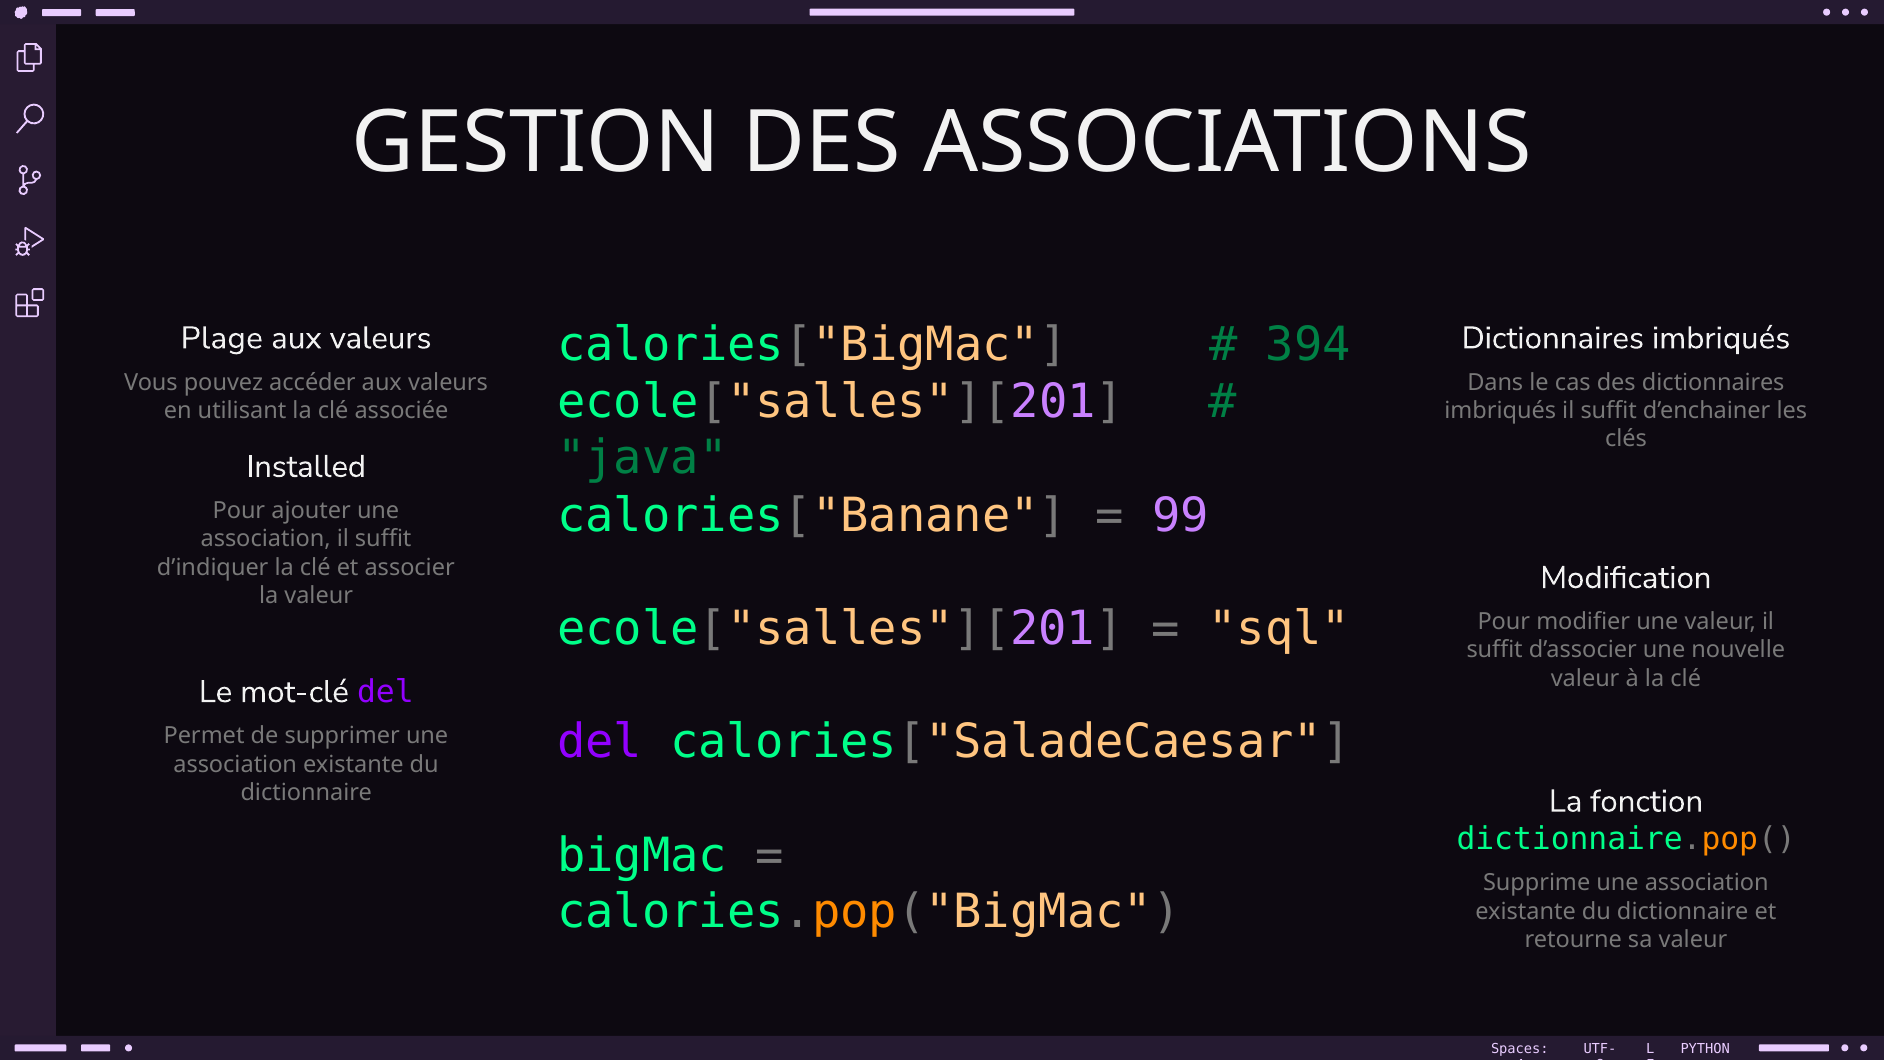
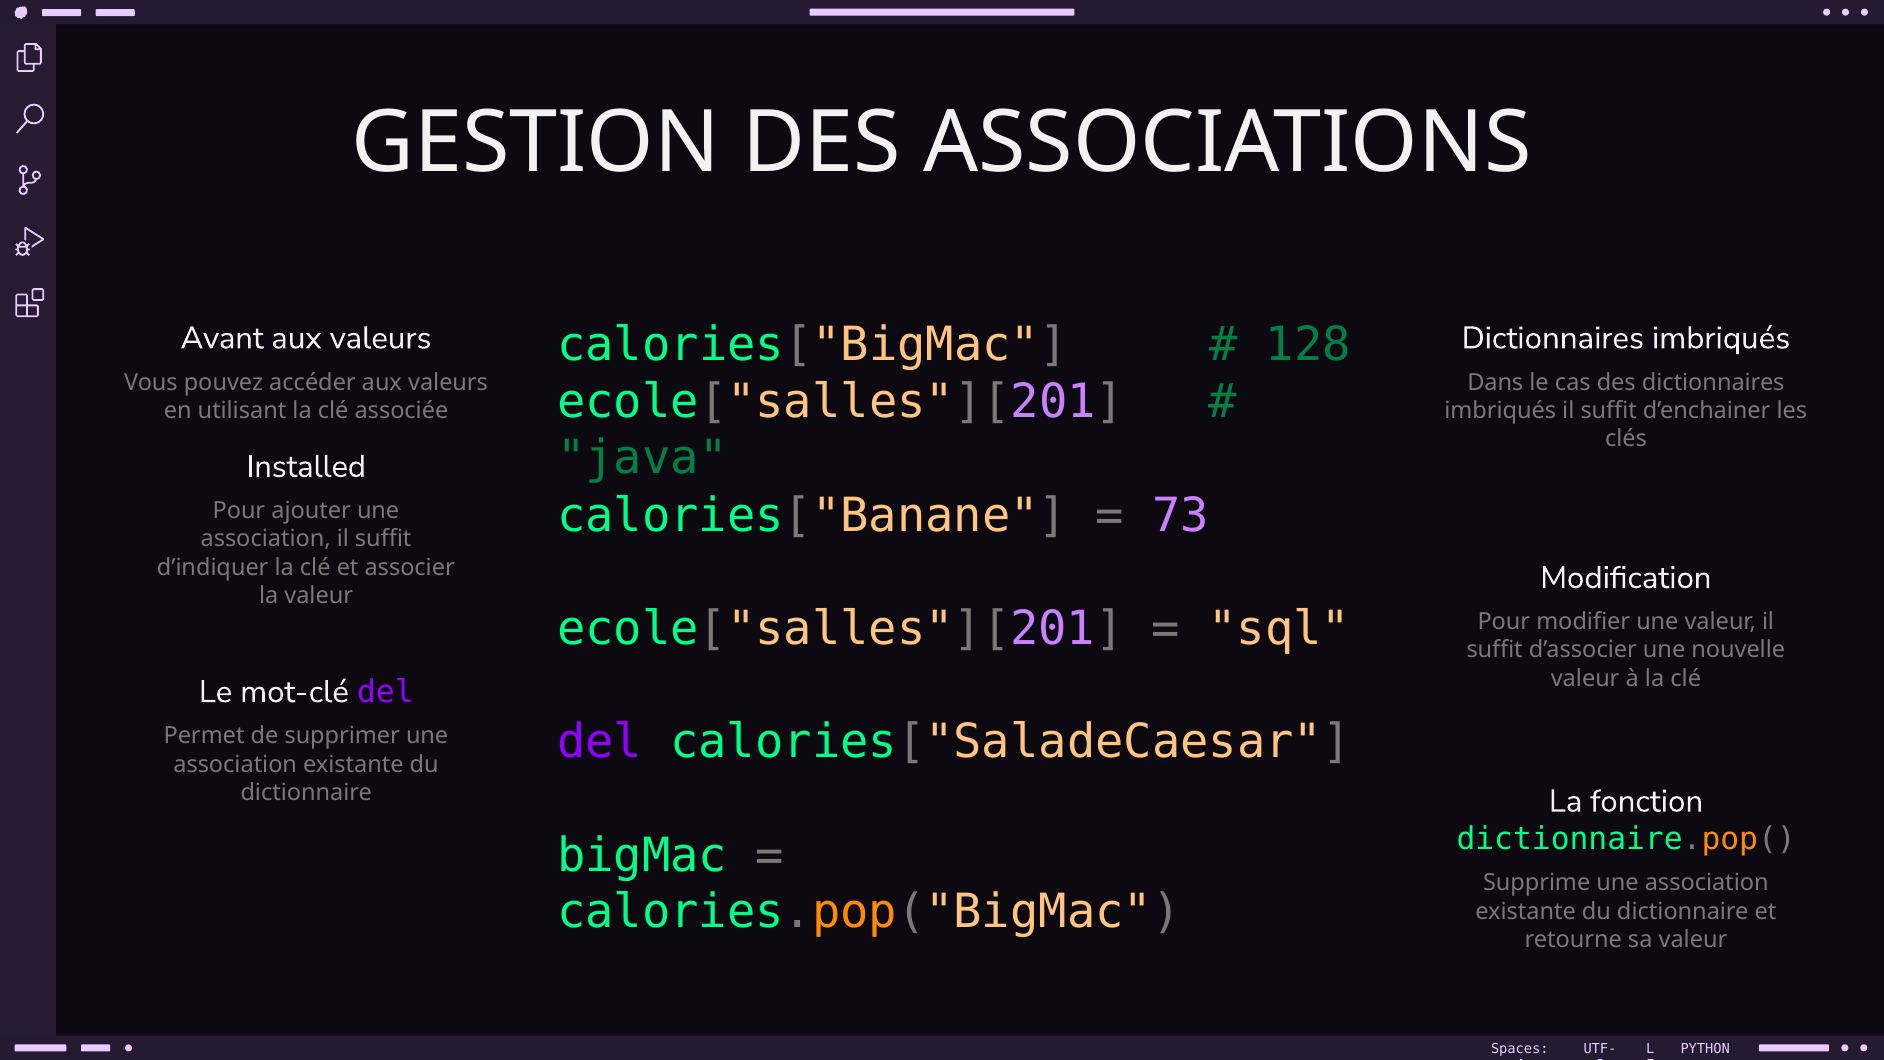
394: 394 -> 128 (1308, 345)
Plage: Plage -> Avant (222, 338)
99: 99 -> 73 (1181, 516)
